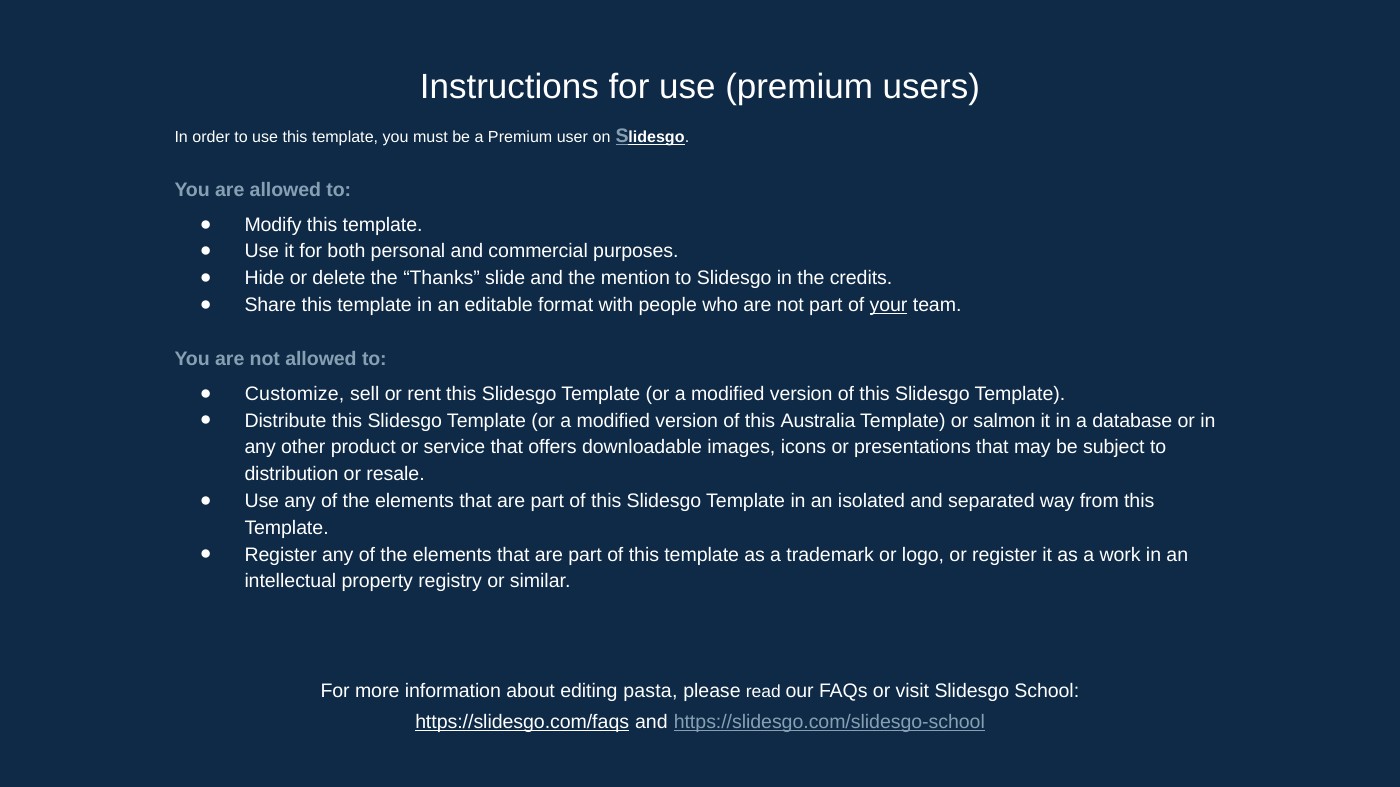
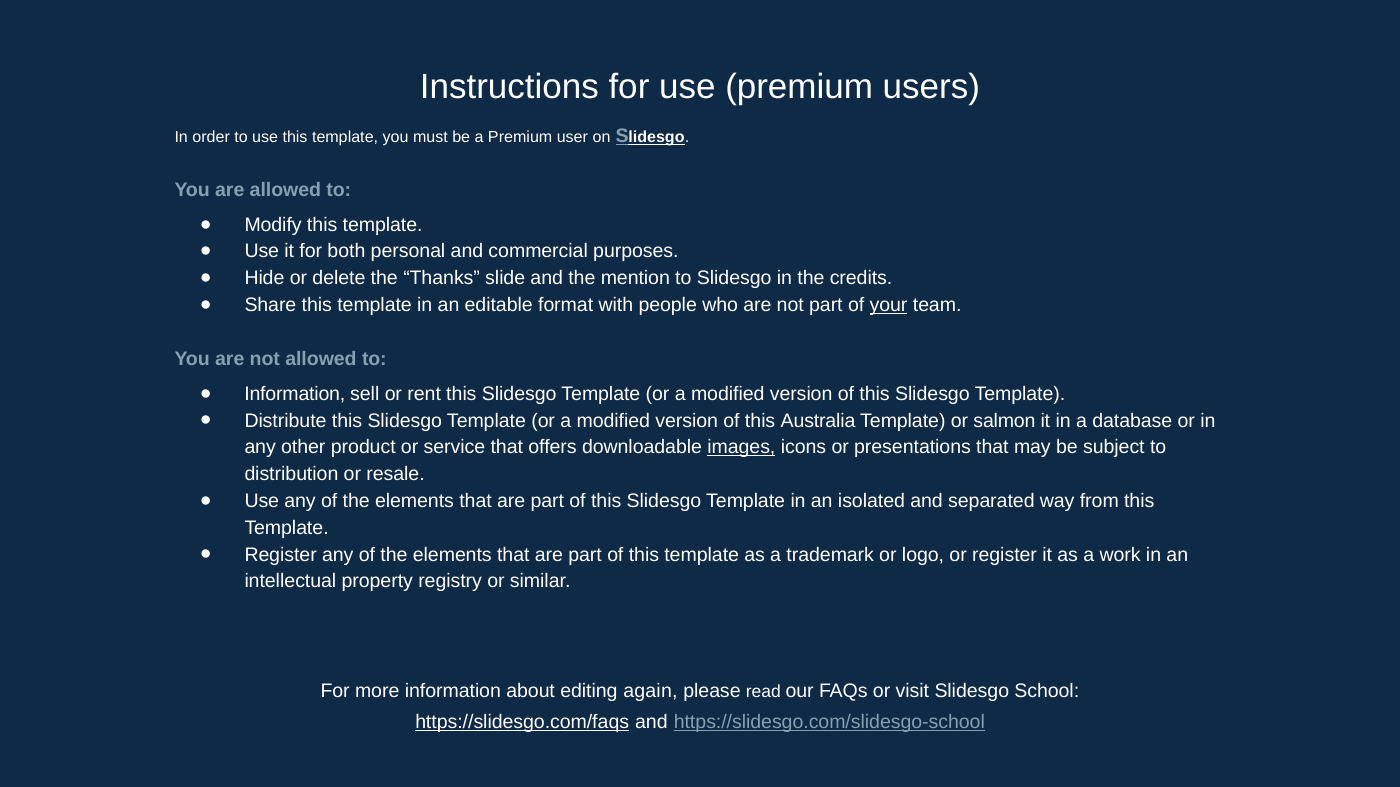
Customize: Customize -> Information (295, 394)
images underline: none -> present (741, 448)
pasta: pasta -> again (650, 691)
